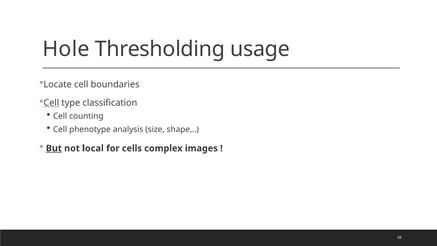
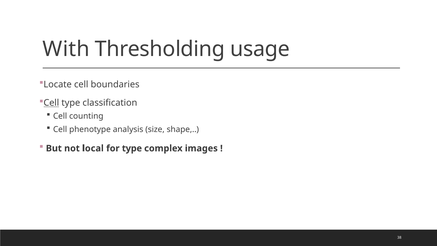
Hole: Hole -> With (66, 49)
But underline: present -> none (54, 148)
for cells: cells -> type (132, 148)
